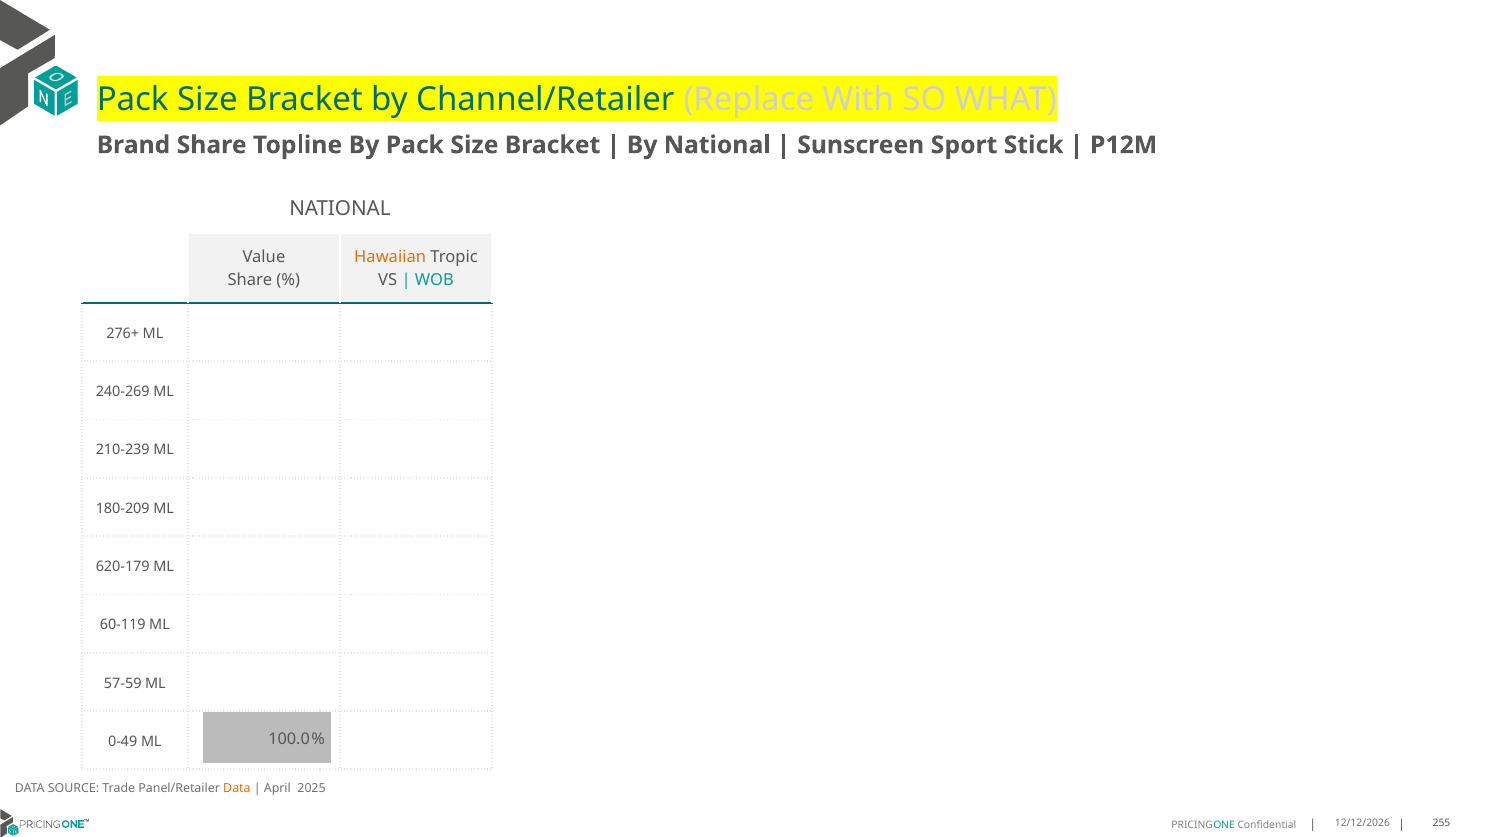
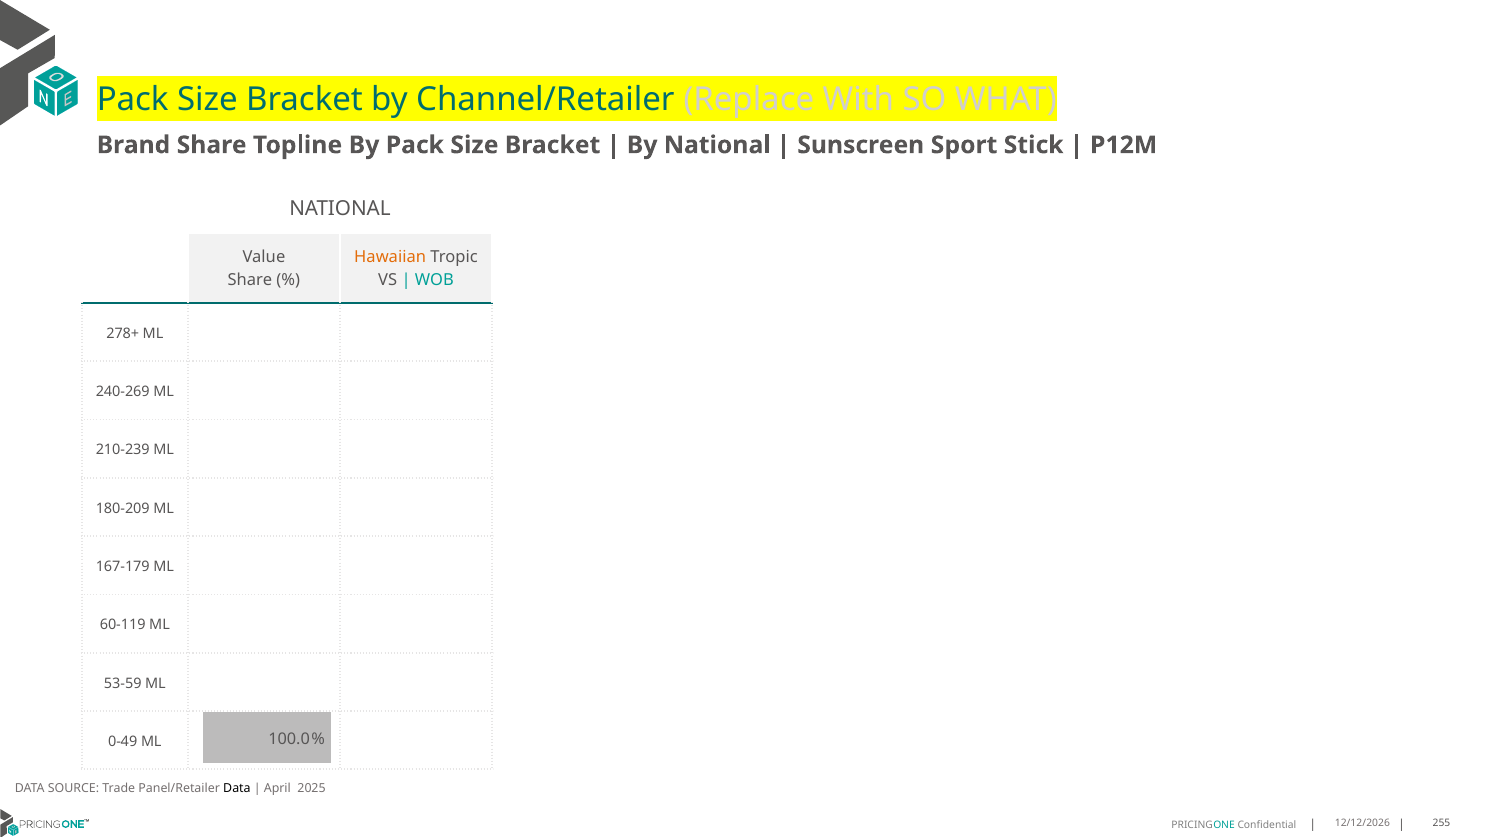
276+: 276+ -> 278+ (123, 333)
620-179: 620-179 -> 167-179 (123, 566)
57-59: 57-59 -> 53-59 (123, 683)
Data colour: orange -> black (237, 788)
